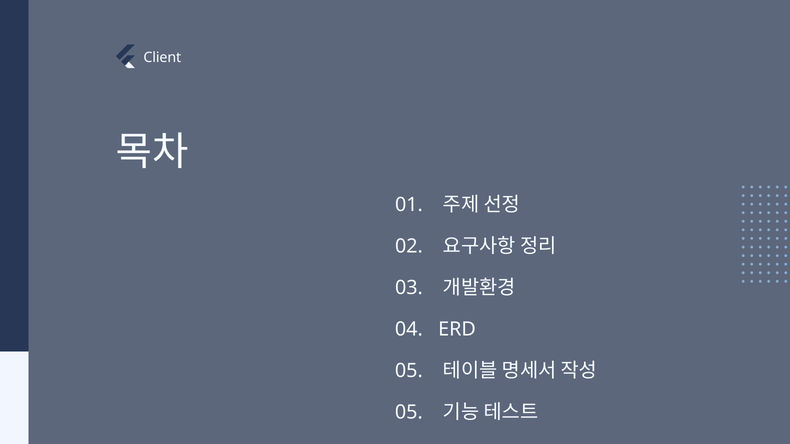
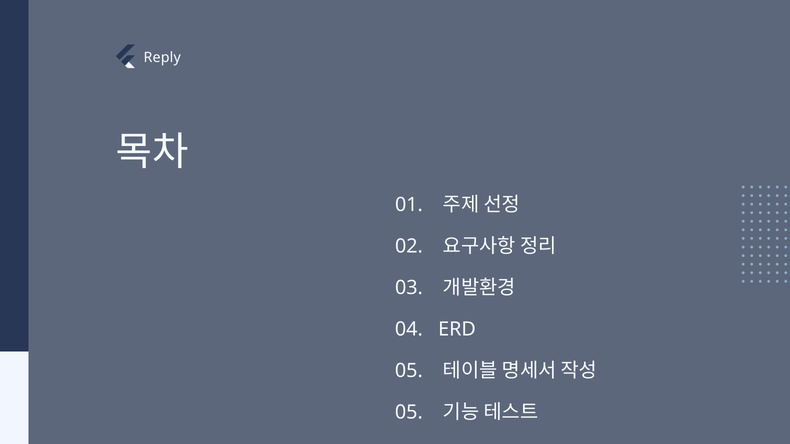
Client: Client -> Reply (162, 57)
